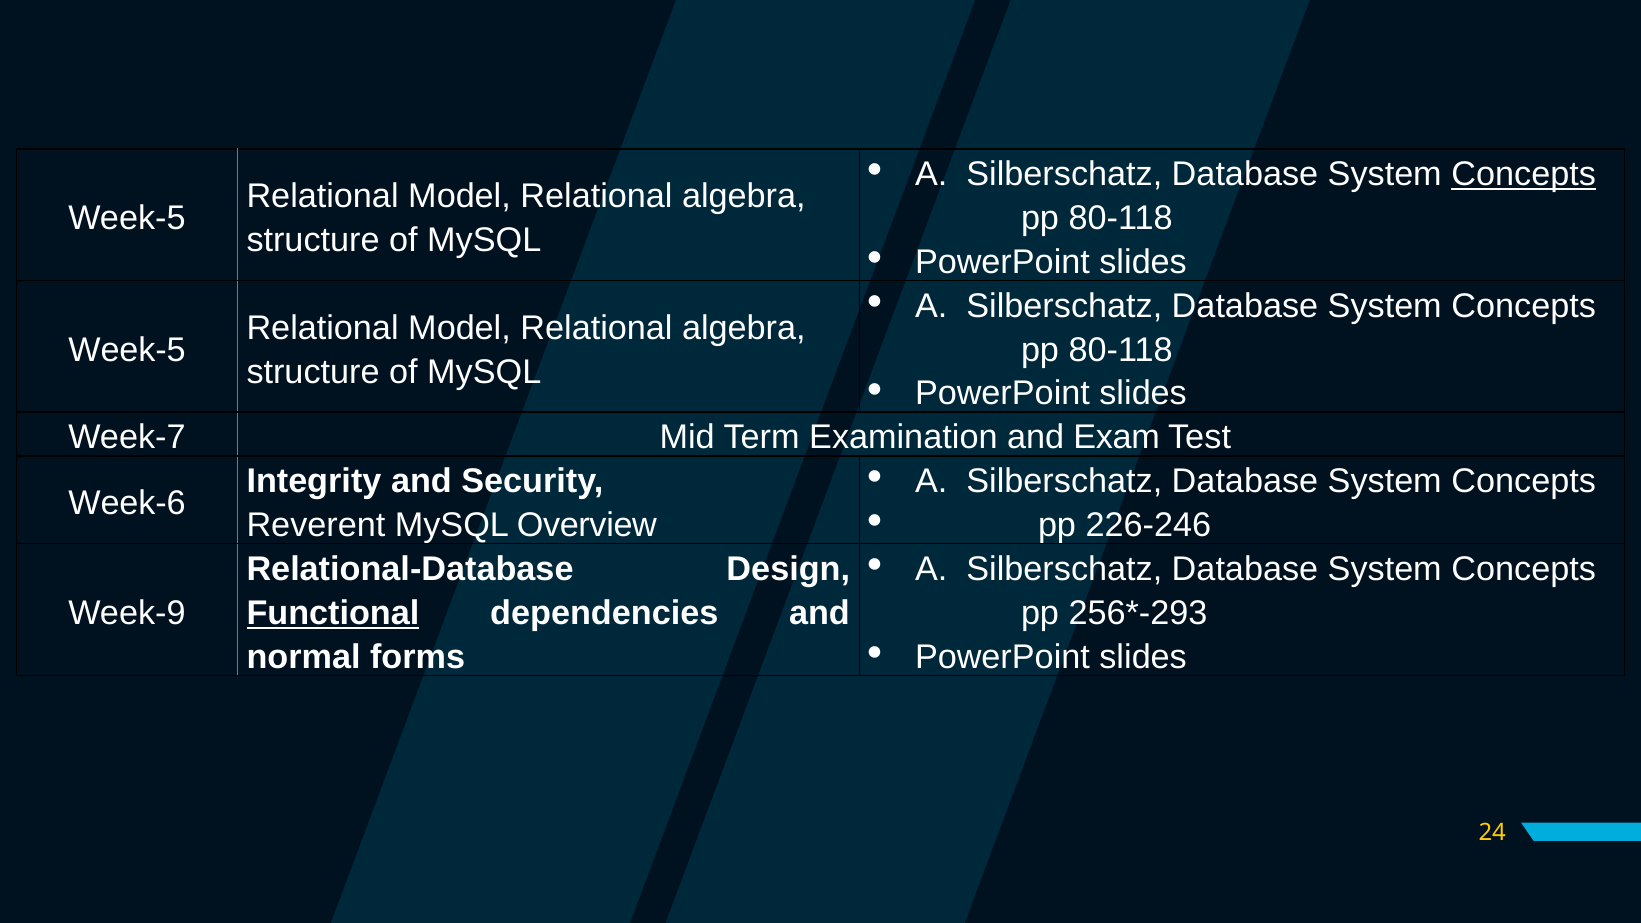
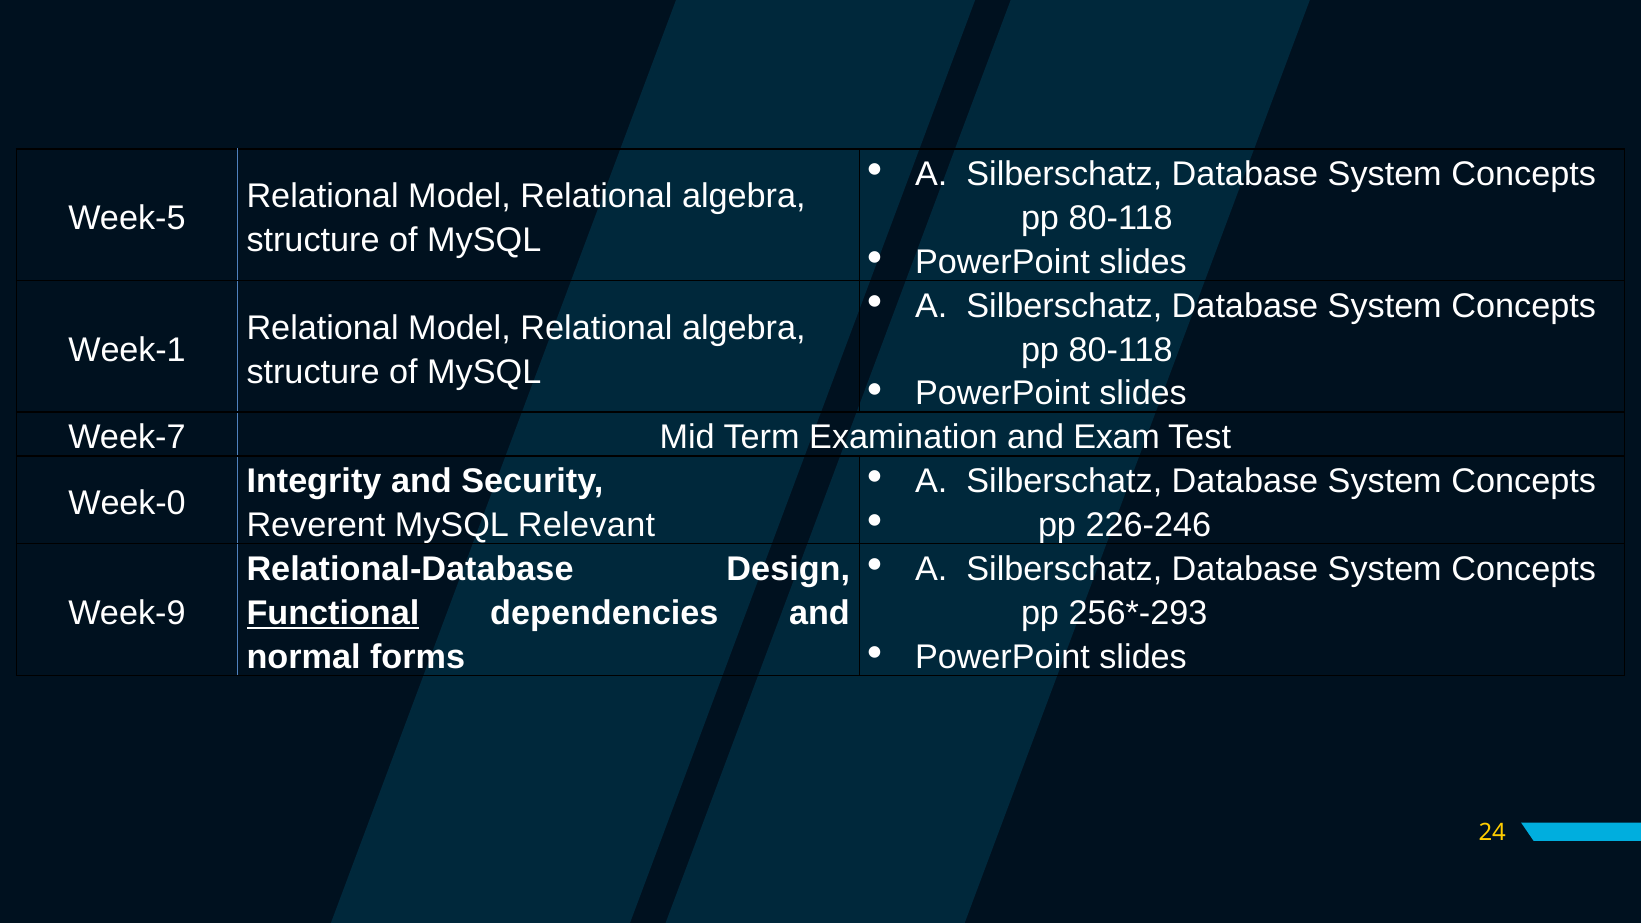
Concepts underline: present -> none (1524, 174)
Week-5: Week-5 -> Week-1 (127, 350)
Week-6: Week-6 -> Week-0 (127, 503)
Overview: Overview -> Relevant (586, 525)
